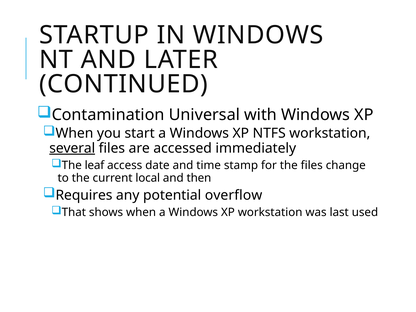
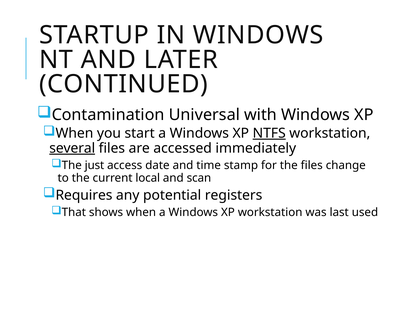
NTFS underline: none -> present (269, 133)
leaf: leaf -> just (94, 165)
then: then -> scan (199, 178)
overflow: overflow -> registers (234, 195)
